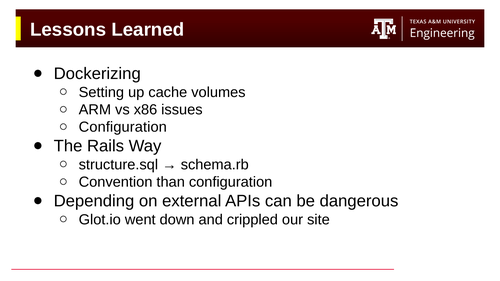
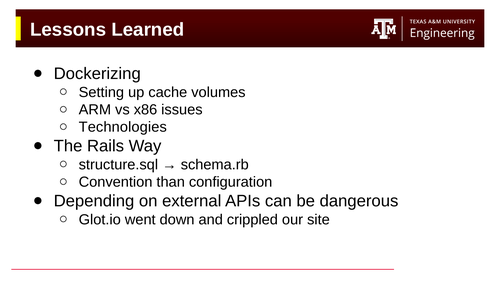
Configuration: Configuration -> Technologies (123, 127)
